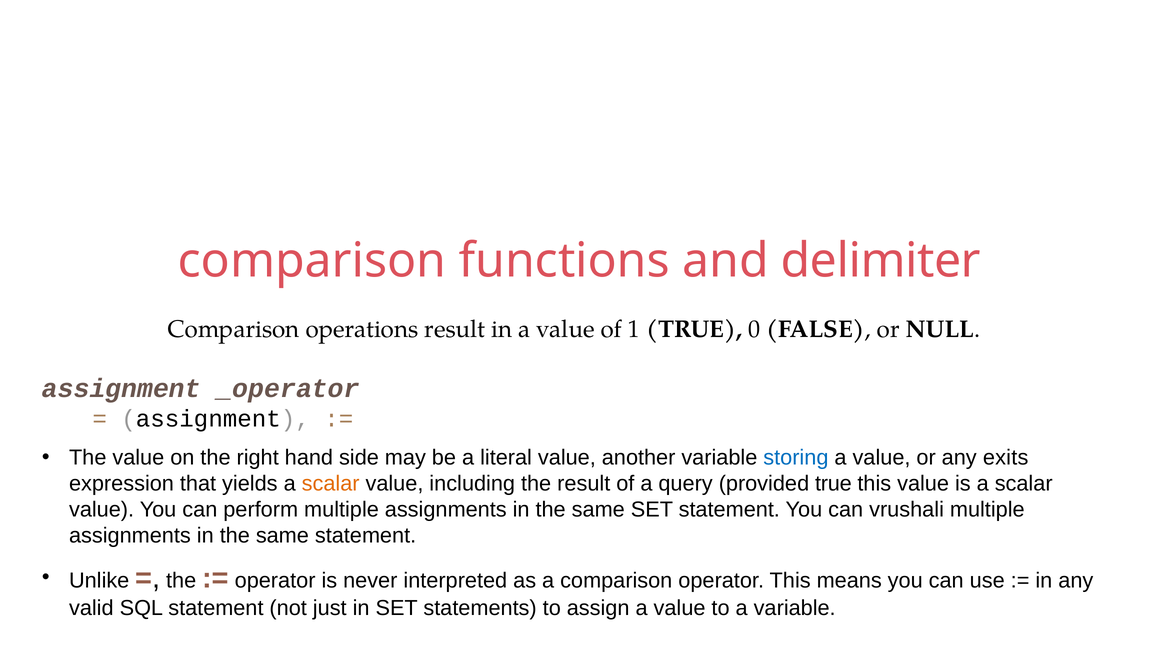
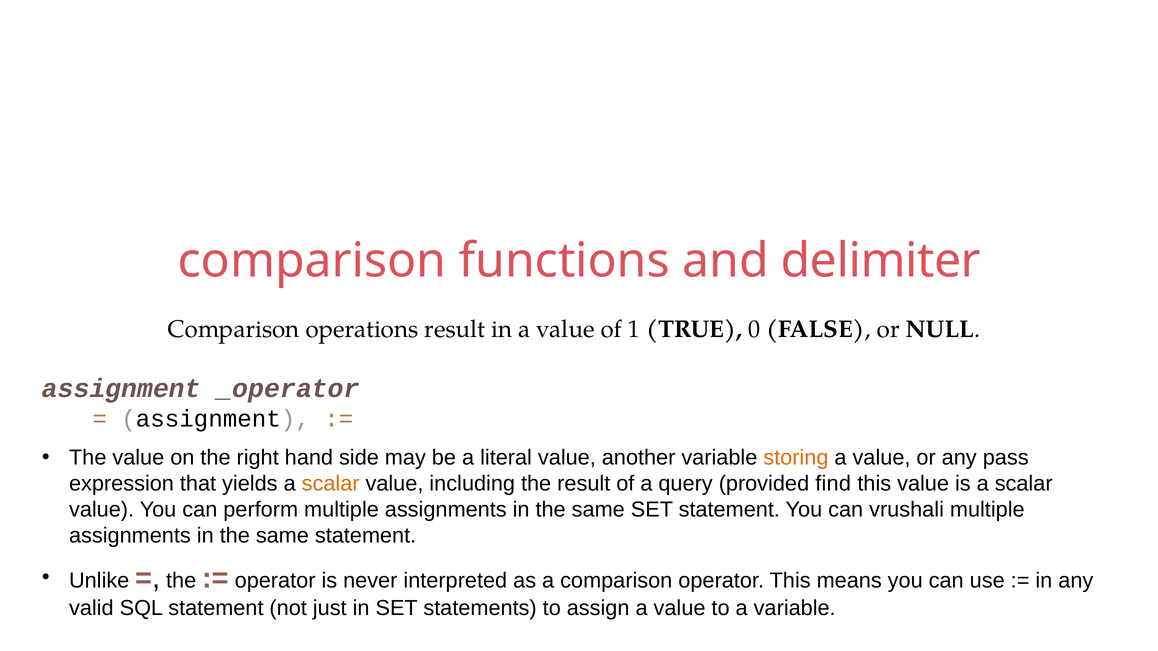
storing colour: blue -> orange (796, 458)
exits: exits -> pass (1006, 458)
provided true: true -> find (833, 484)
